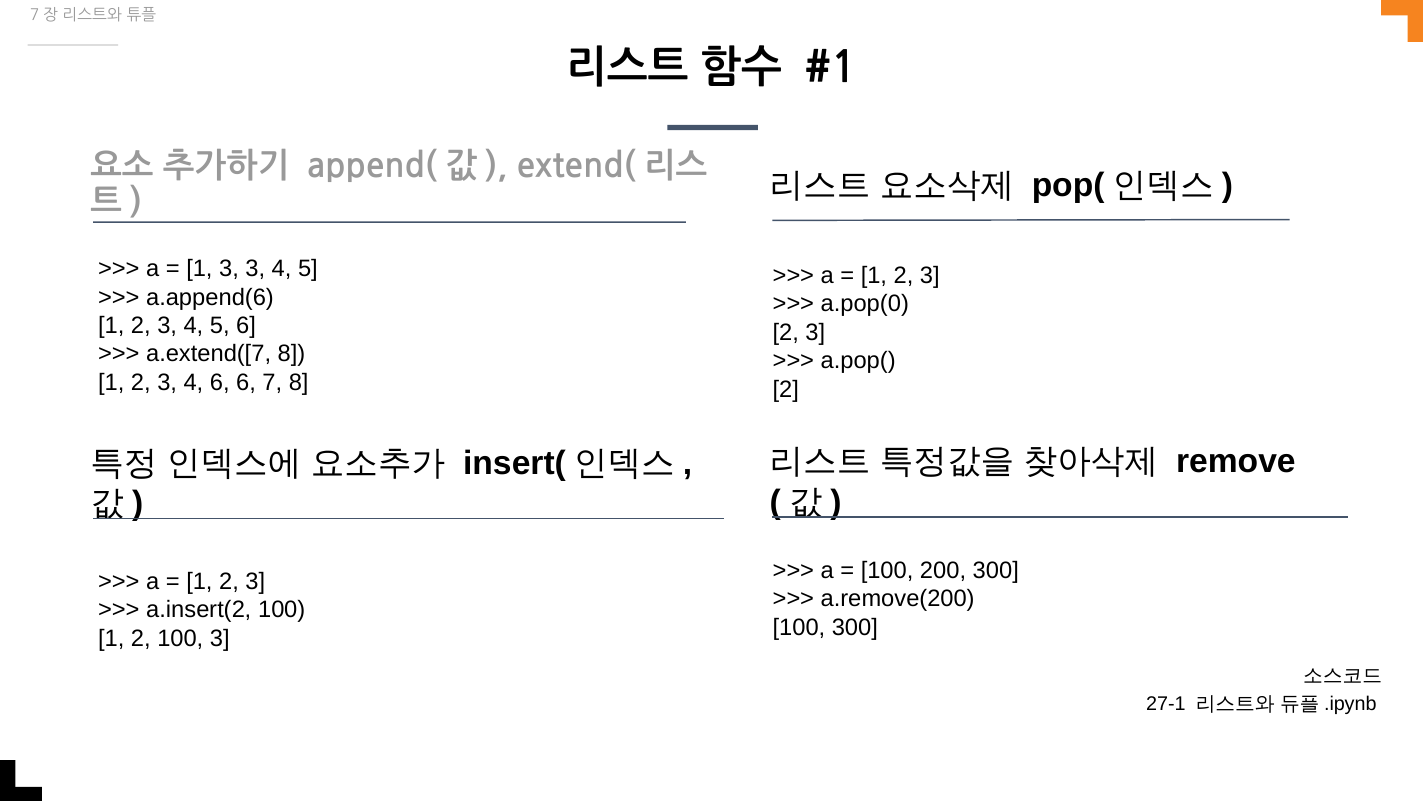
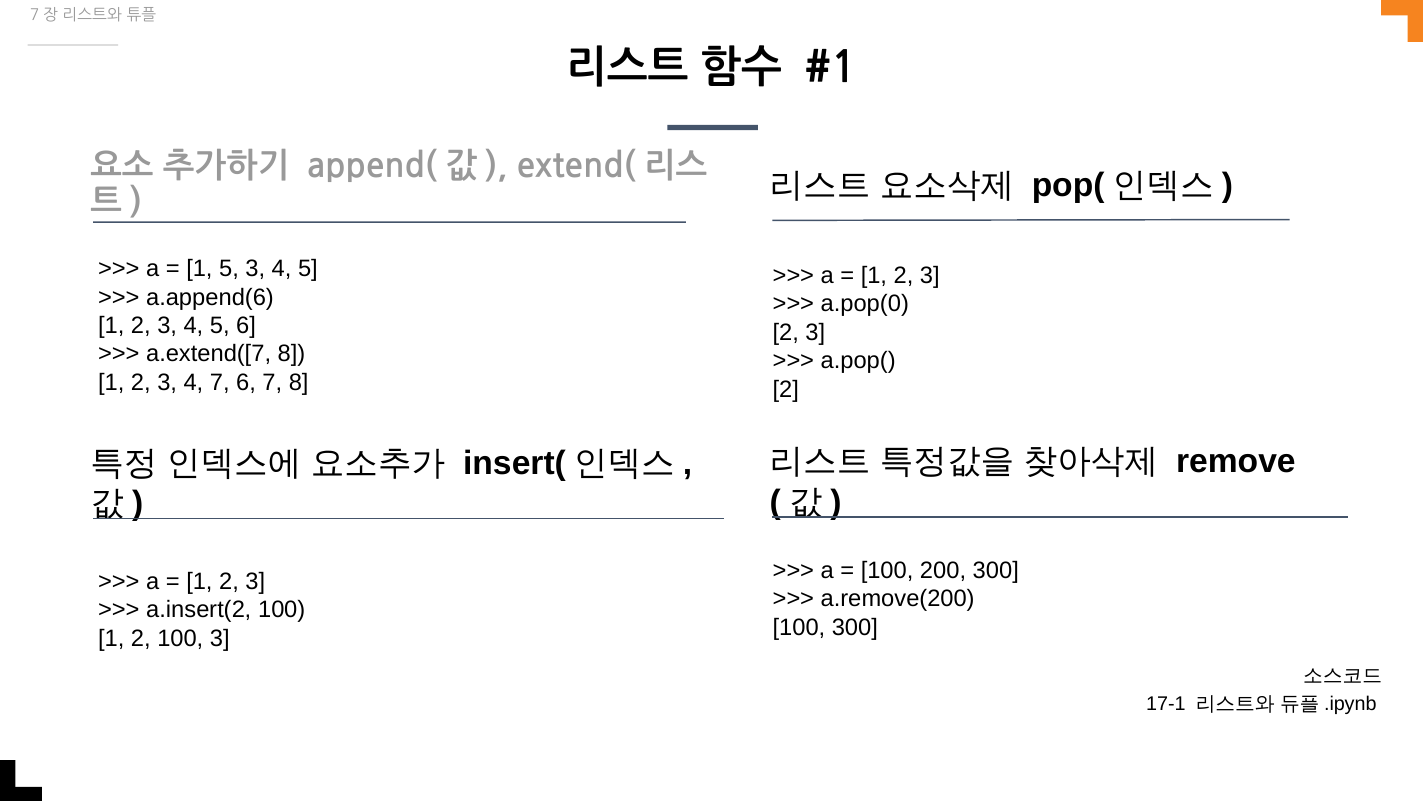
1 3: 3 -> 5 (229, 269)
4 6: 6 -> 7 (220, 382)
27-1: 27-1 -> 17-1 (1166, 703)
